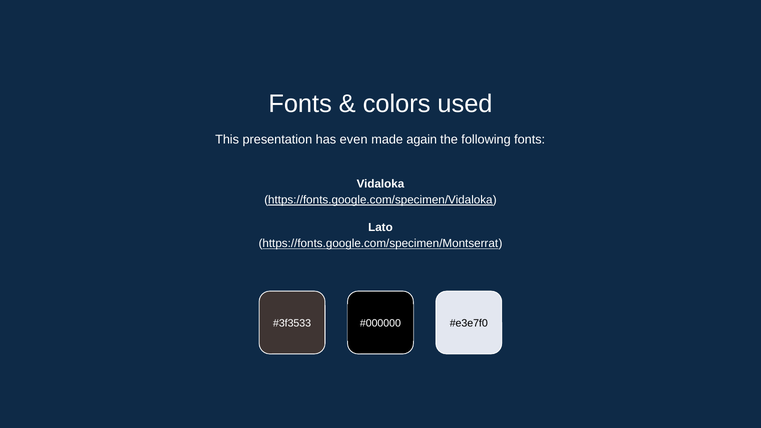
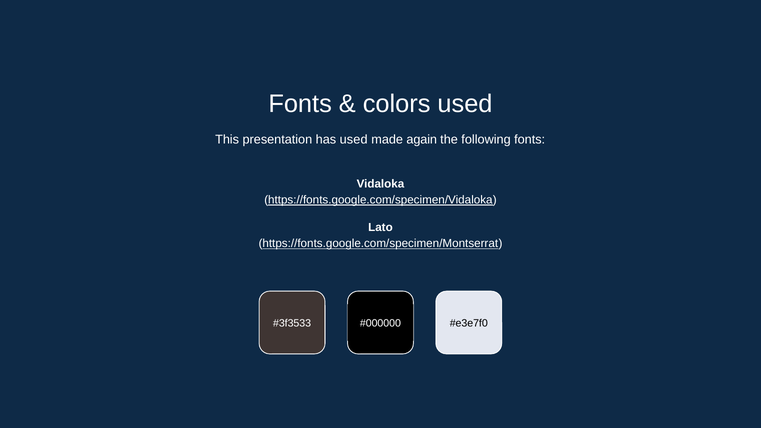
has even: even -> used (354, 140)
